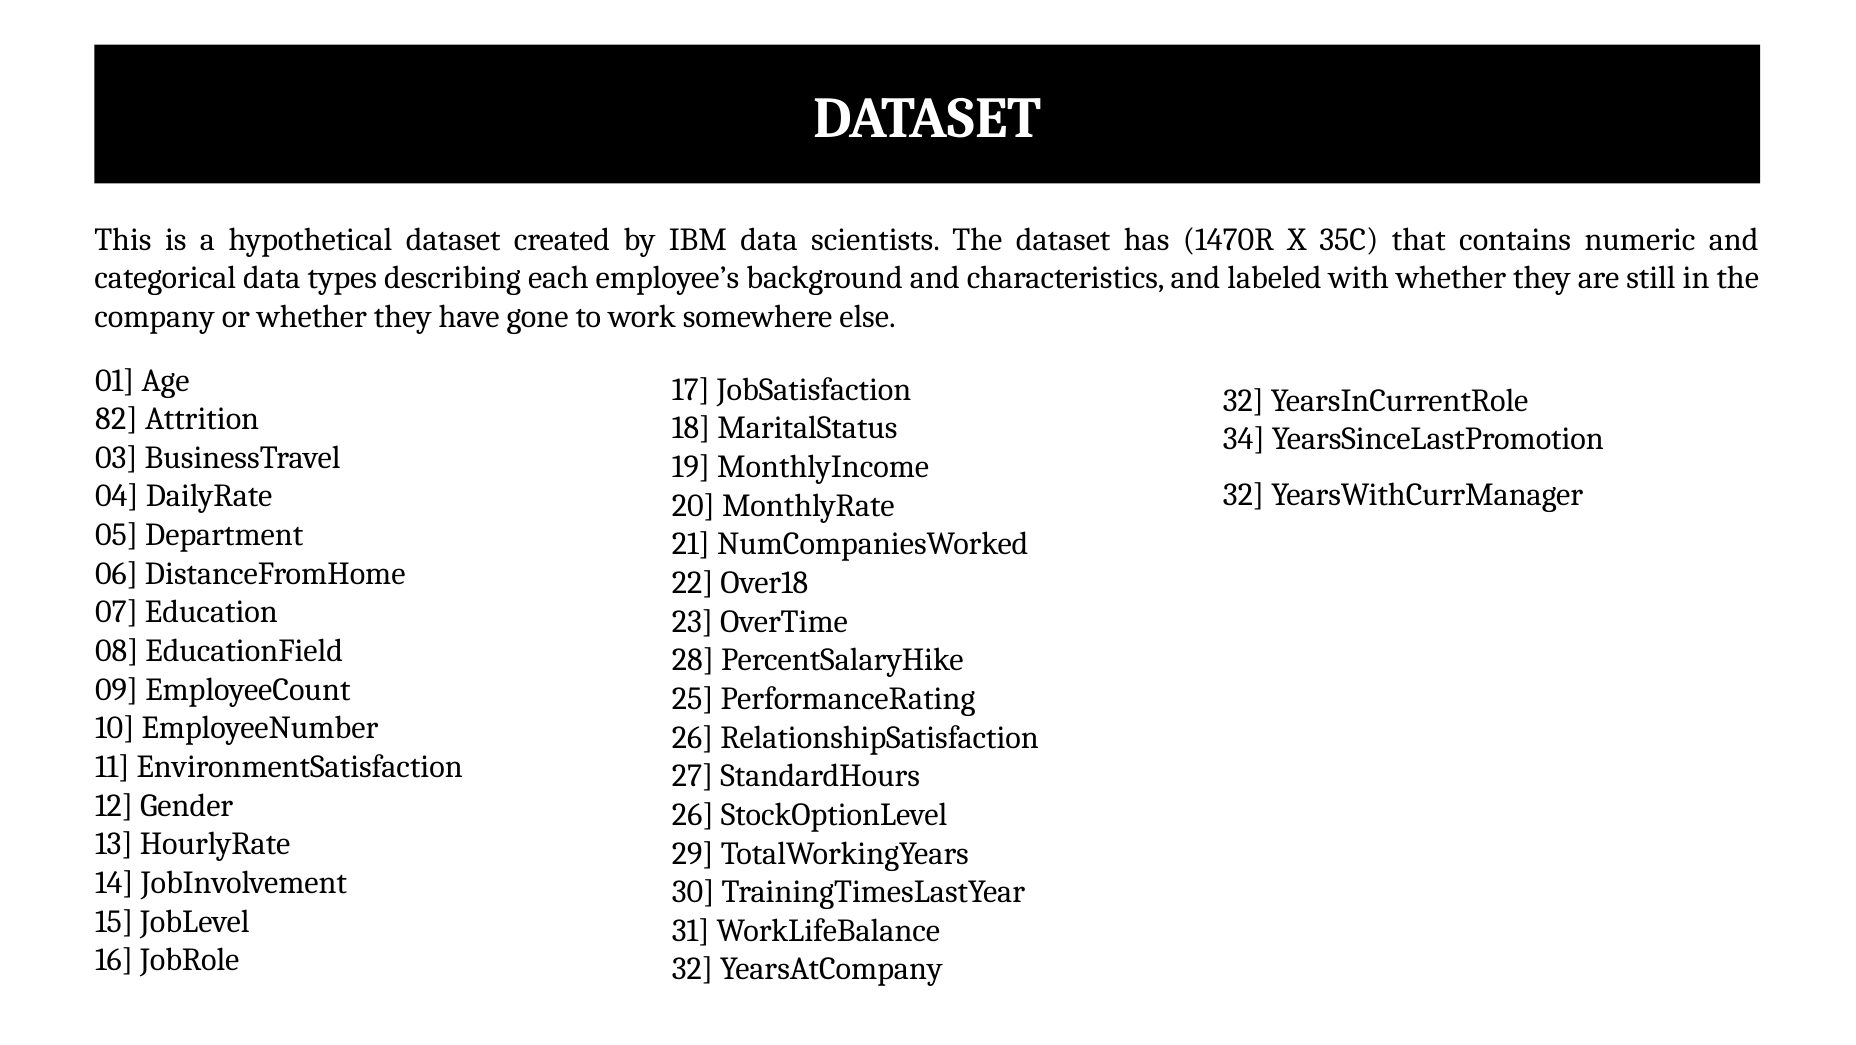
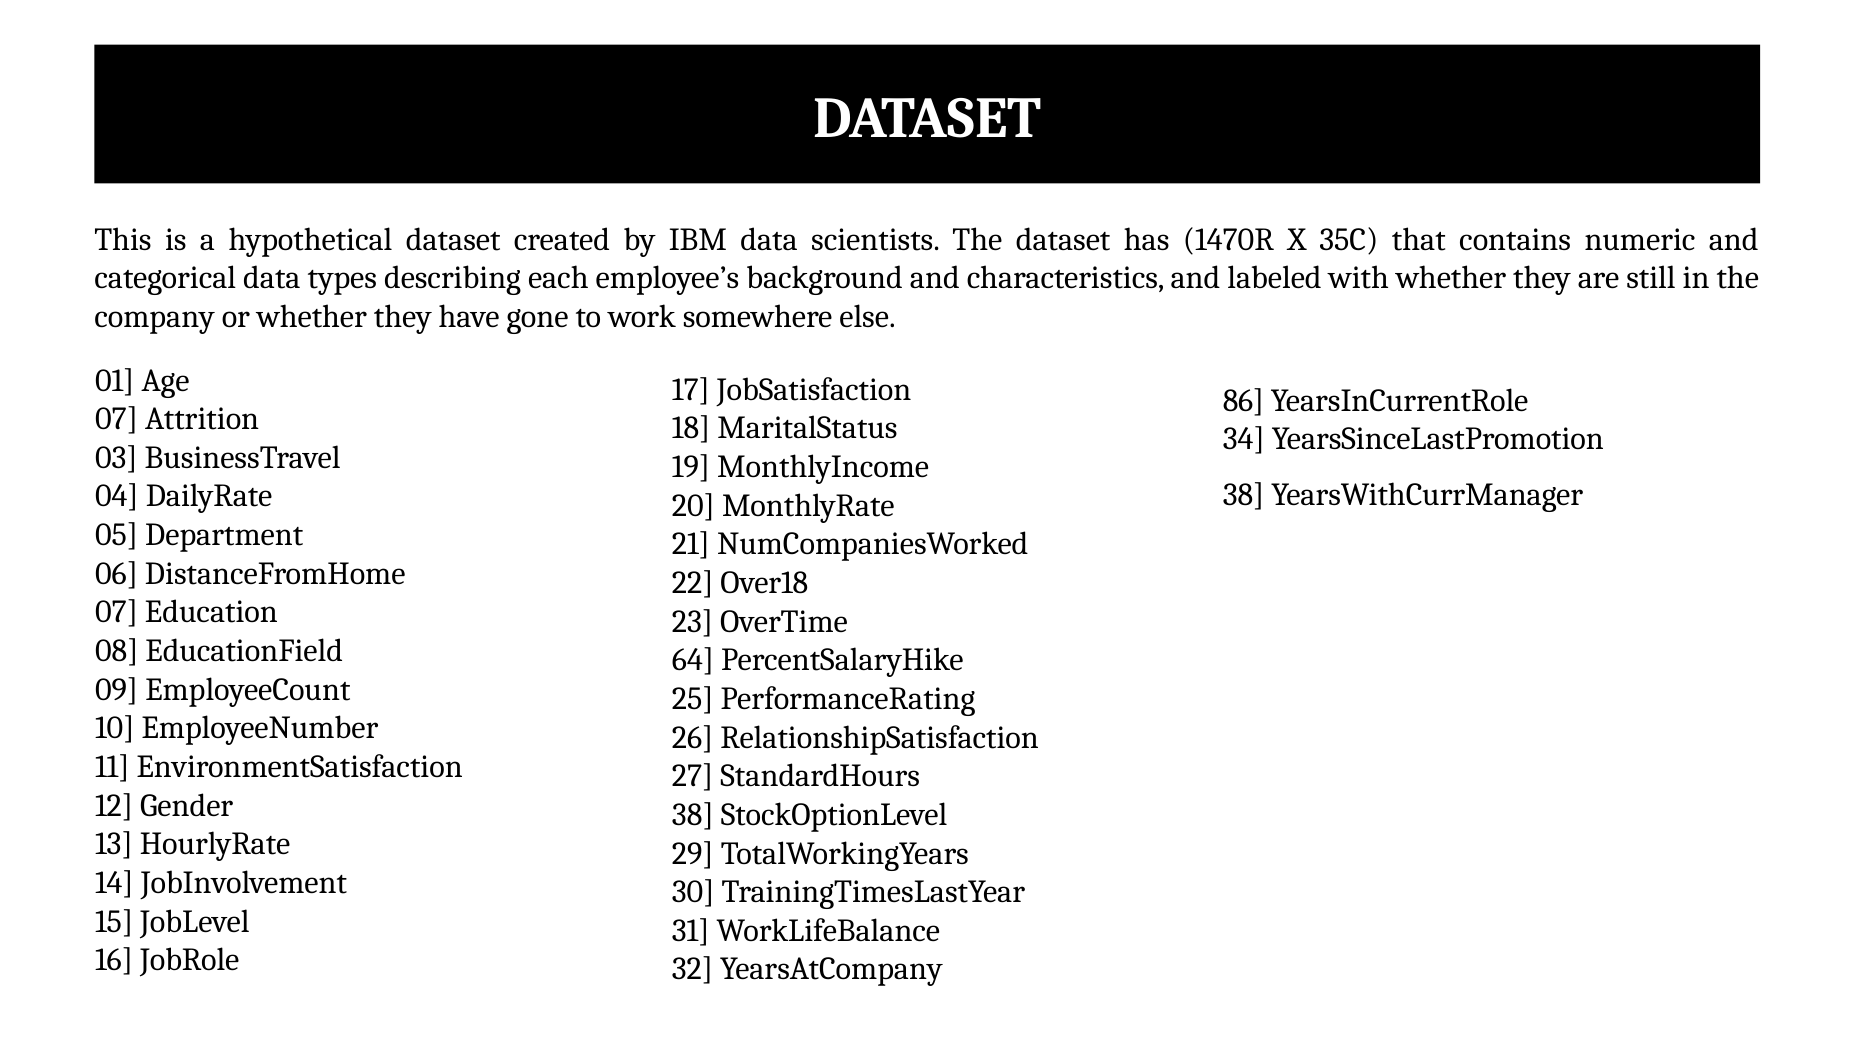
32: 32 -> 86 (1244, 400)
82: 82 -> 07 (117, 419)
32: 32 -> 38 (1244, 495)
28: 28 -> 64 (693, 660)
26: 26 -> 38 (693, 814)
